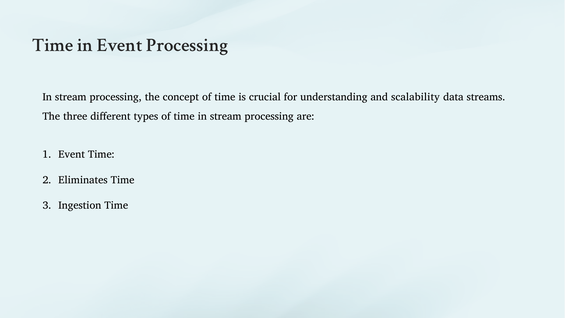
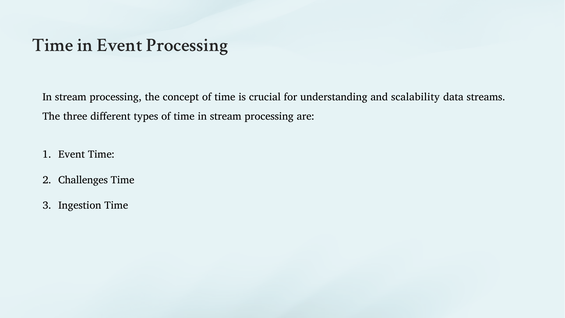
Eliminates: Eliminates -> Challenges (83, 180)
